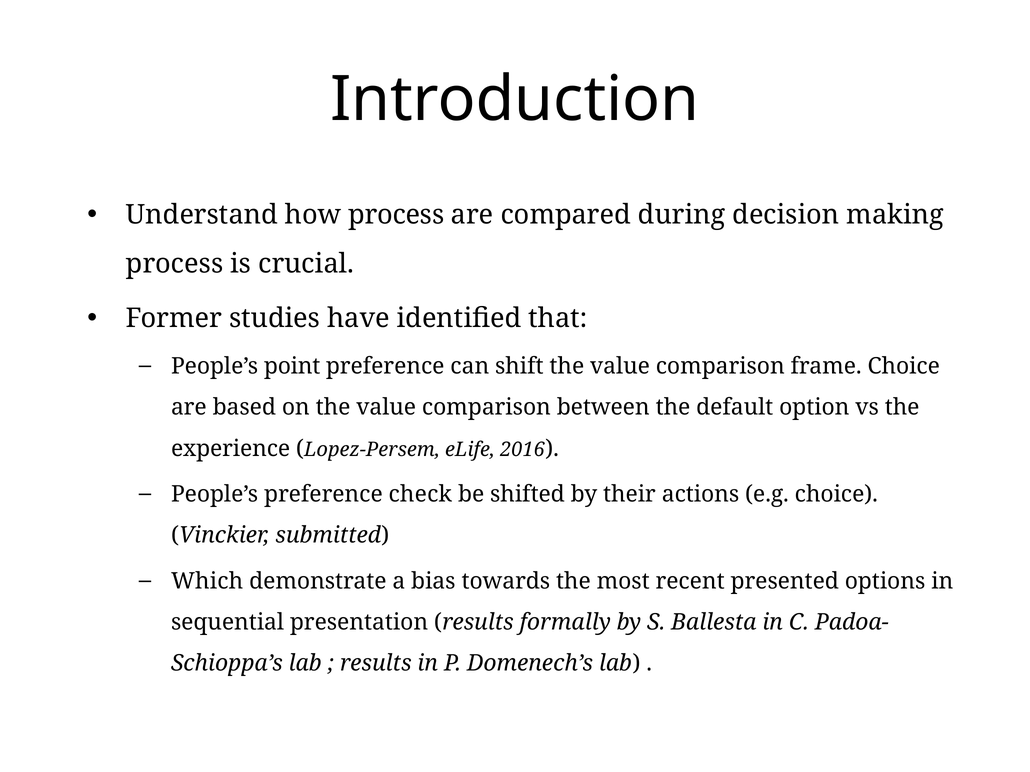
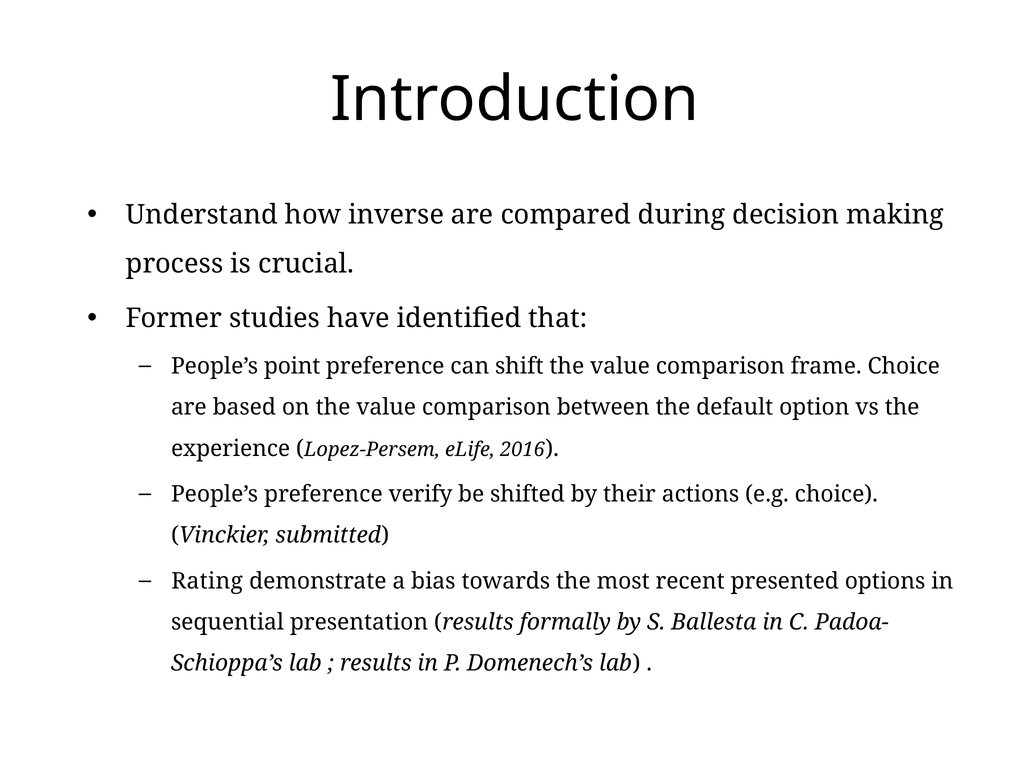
how process: process -> inverse (396, 215)
check: check -> verify (420, 495)
Which: Which -> Rating (207, 581)
